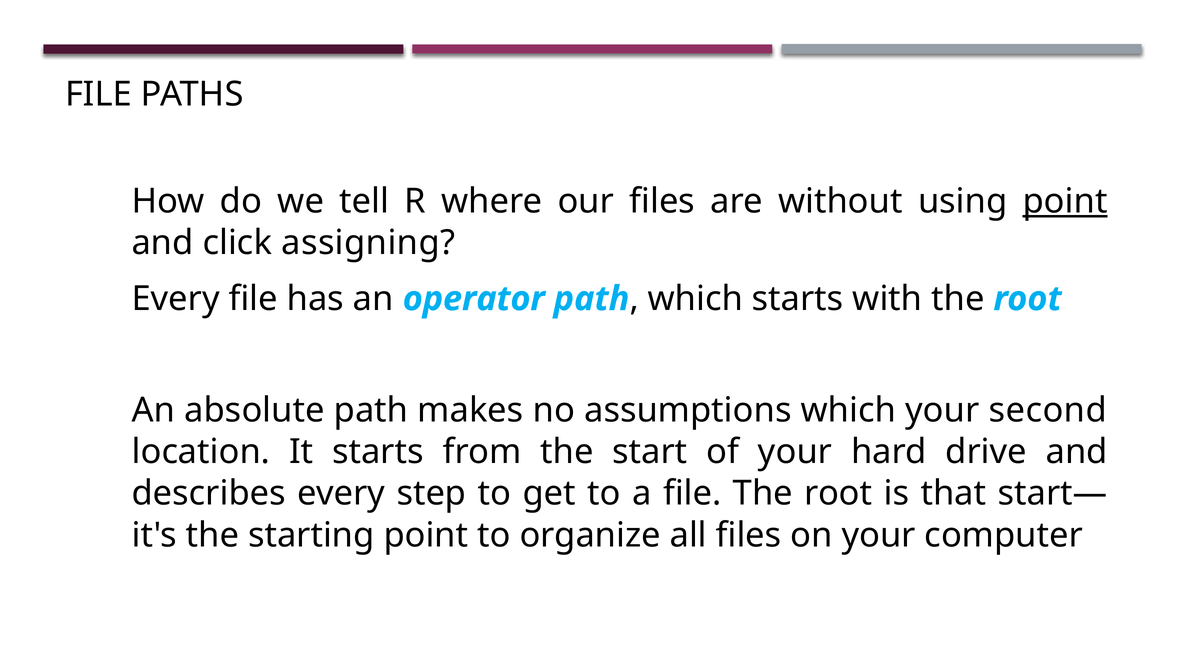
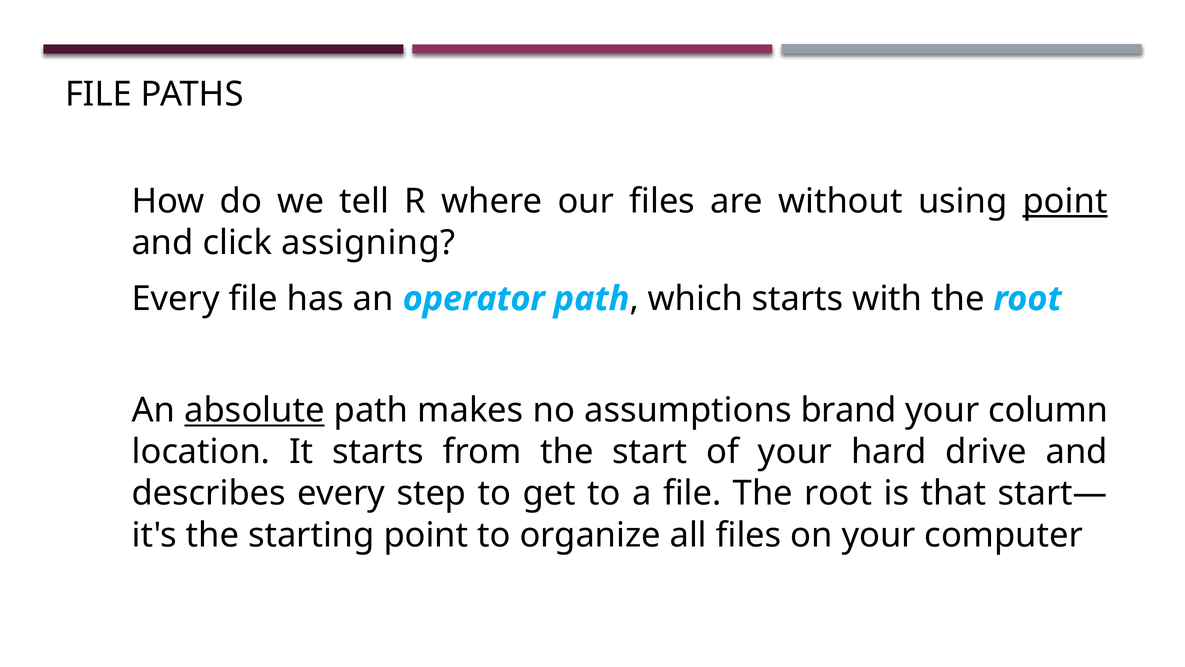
absolute underline: none -> present (254, 410)
assumptions which: which -> brand (849, 410)
second: second -> column (1048, 410)
